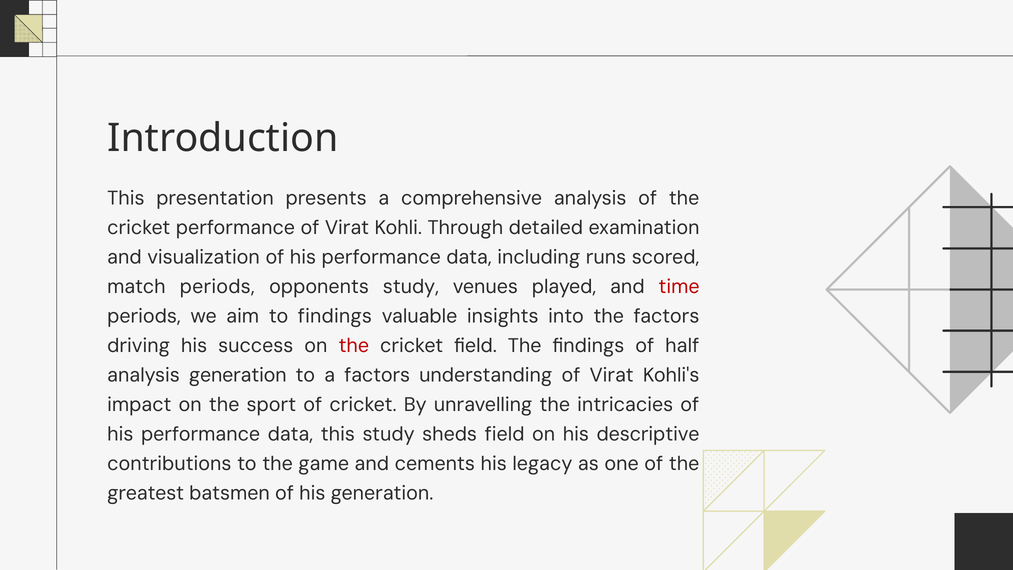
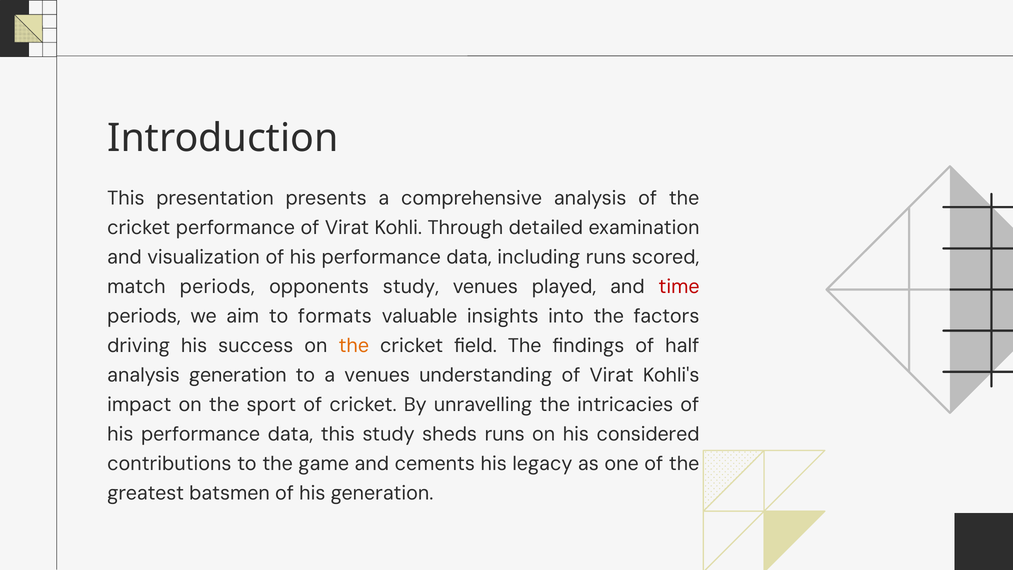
to findings: findings -> formats (335, 316)
the colour: red -> orange (354, 346)
a factors: factors -> venues (377, 375)
sheds field: field -> runs (505, 434)
descriptive: descriptive -> considered (648, 434)
